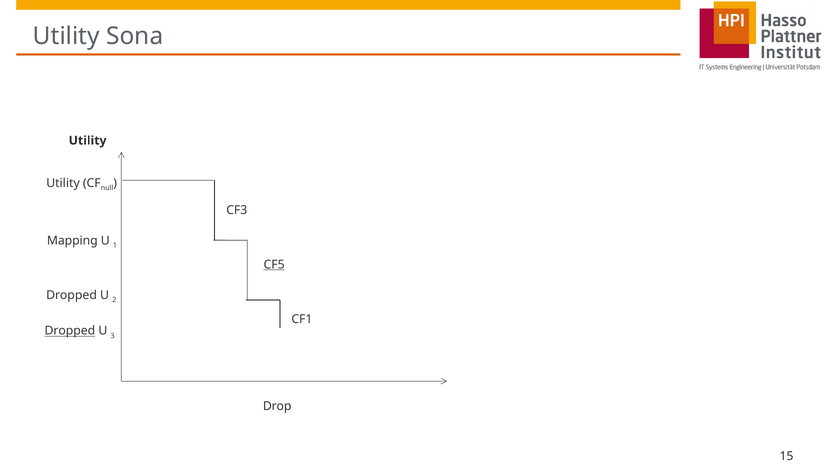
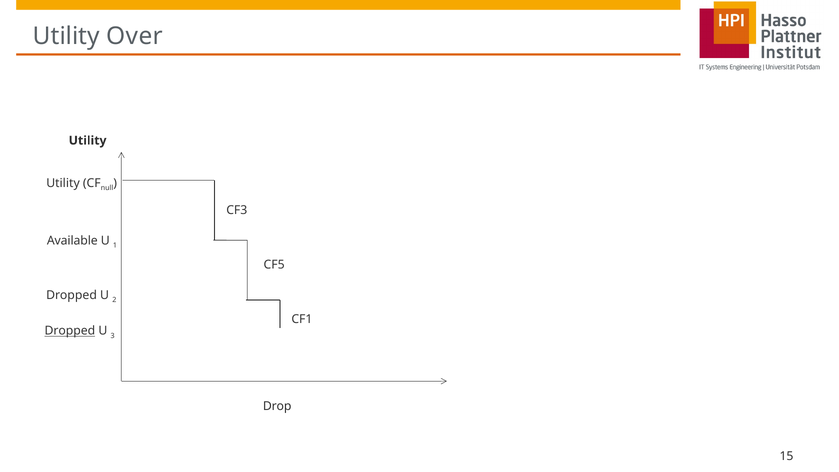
Sona: Sona -> Over (135, 36)
Mapping: Mapping -> Available (72, 241)
CF5 underline: present -> none (274, 265)
